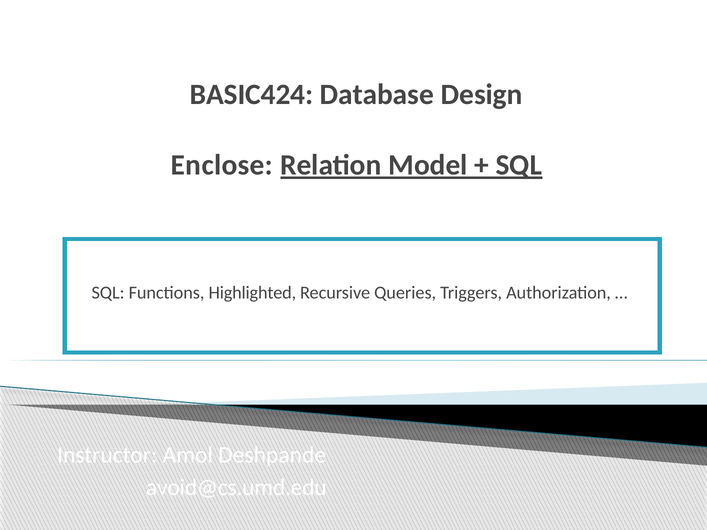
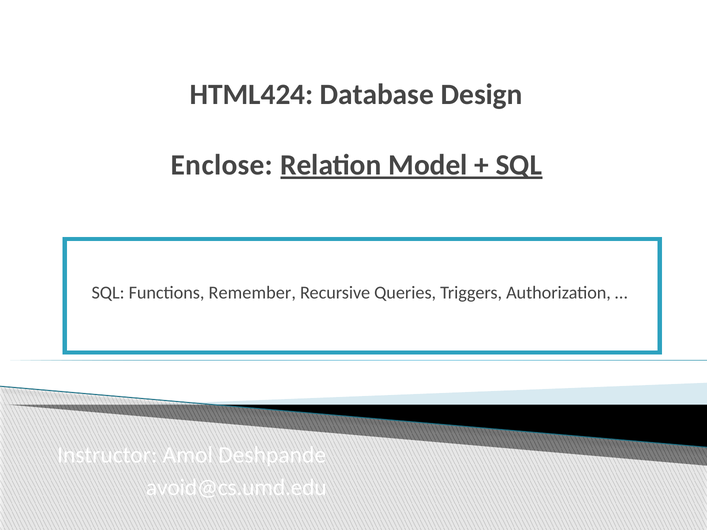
BASIC424: BASIC424 -> HTML424 (252, 95)
Highlighted: Highlighted -> Remember (252, 293)
